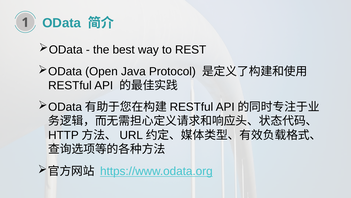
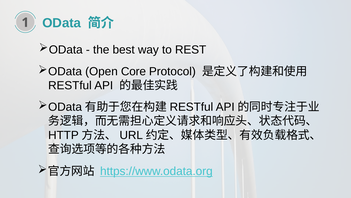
Java: Java -> Core (133, 71)
